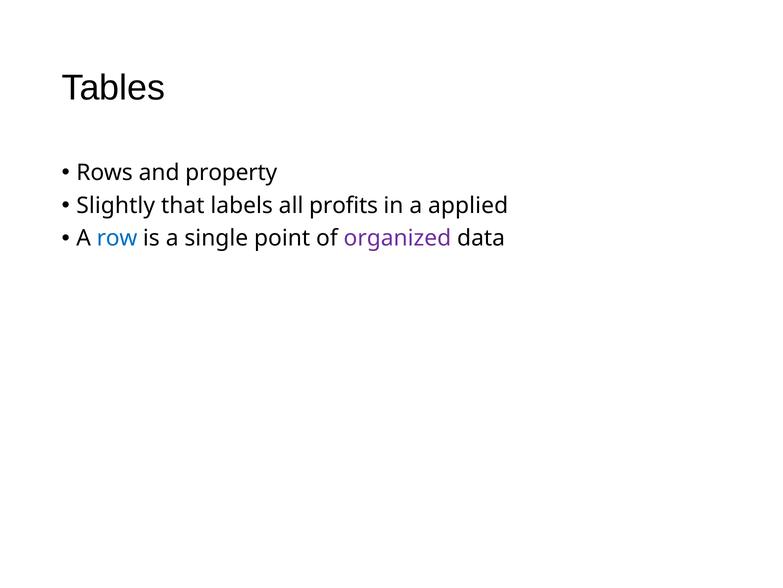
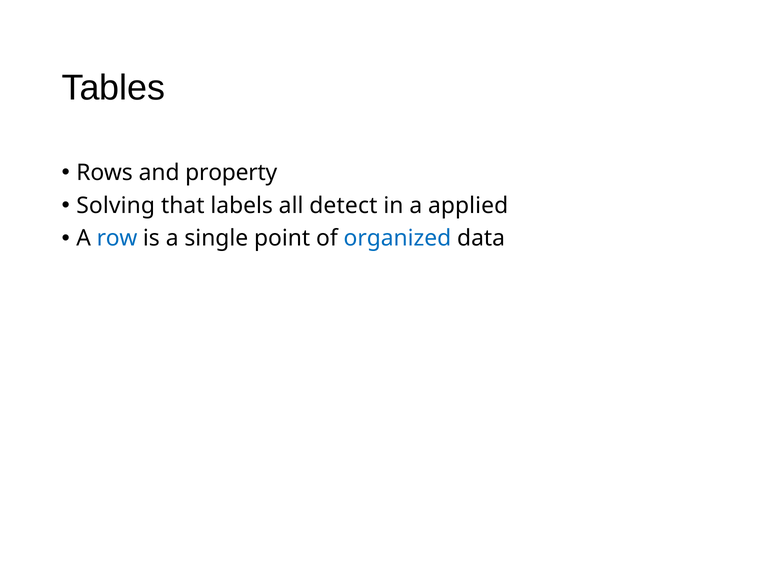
Slightly: Slightly -> Solving (116, 205)
profits: profits -> detect (343, 205)
organized colour: purple -> blue (397, 238)
